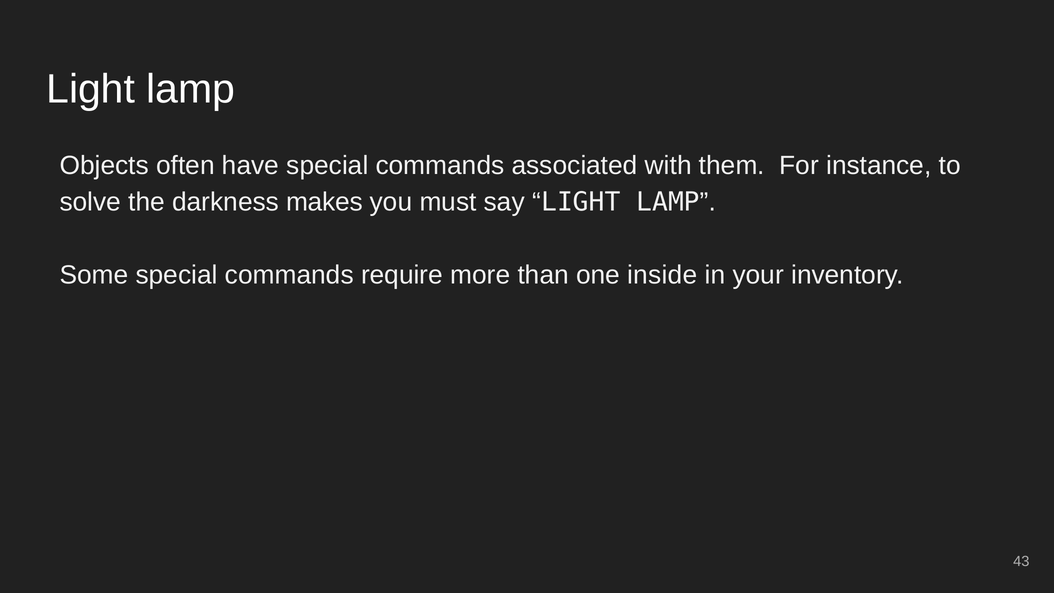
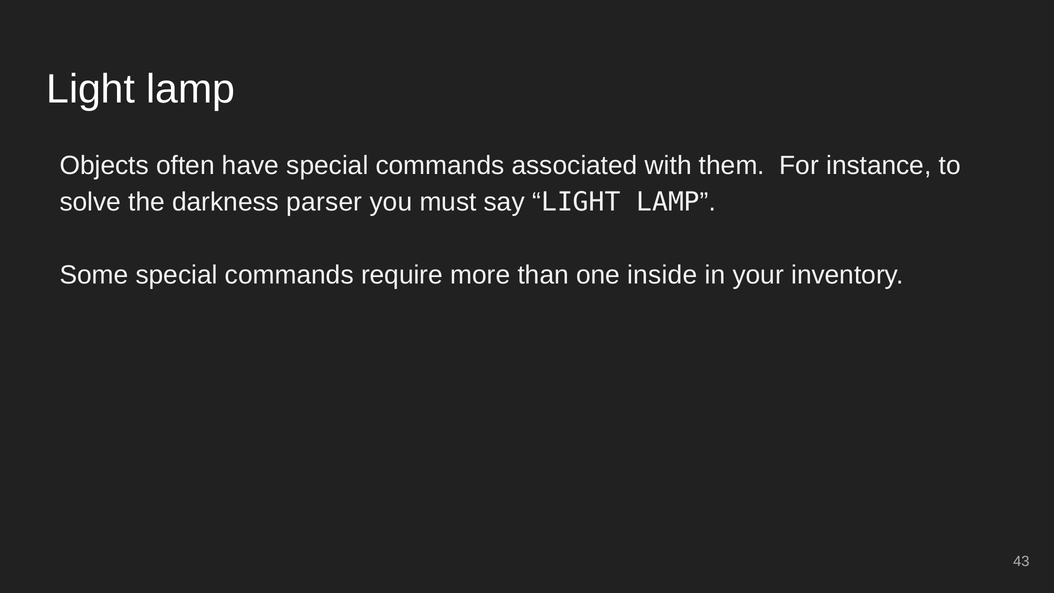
makes: makes -> parser (324, 202)
